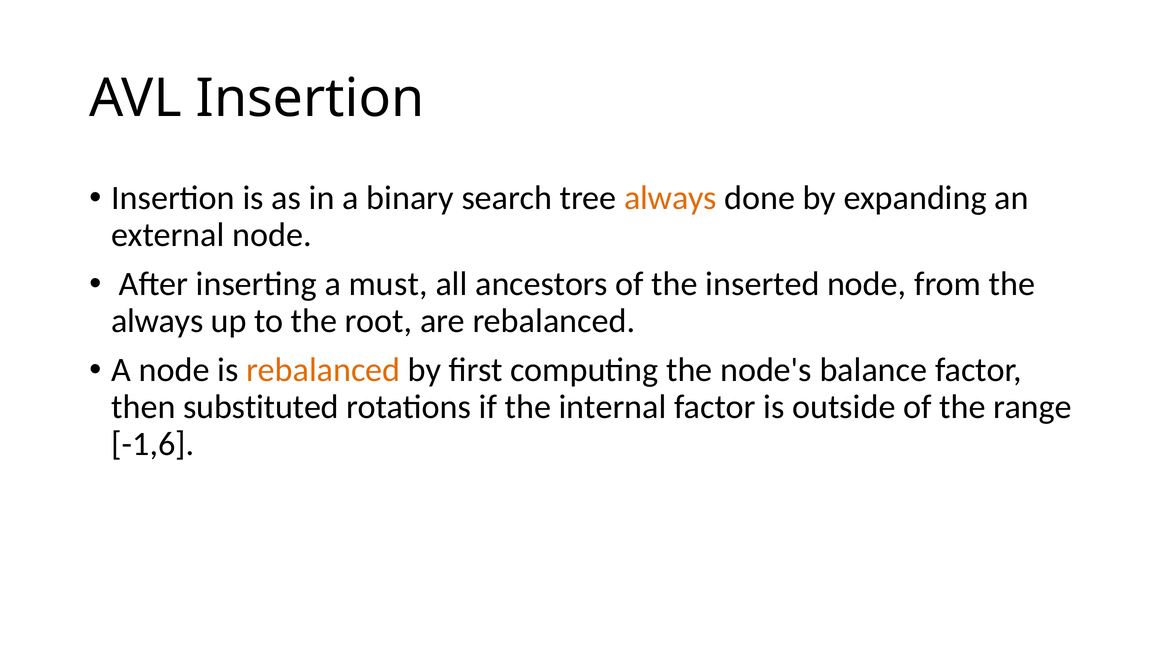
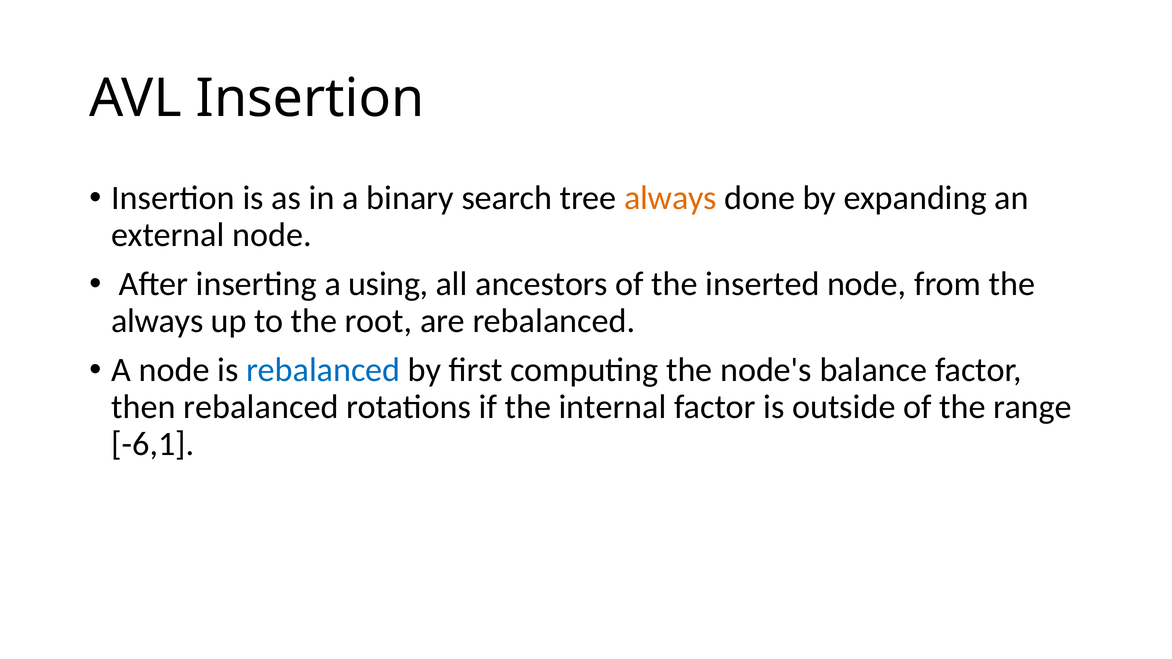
must: must -> using (388, 284)
rebalanced colour: orange -> blue (323, 370)
then substituted: substituted -> rebalanced (261, 407)
-1,6: -1,6 -> -6,1 (153, 444)
